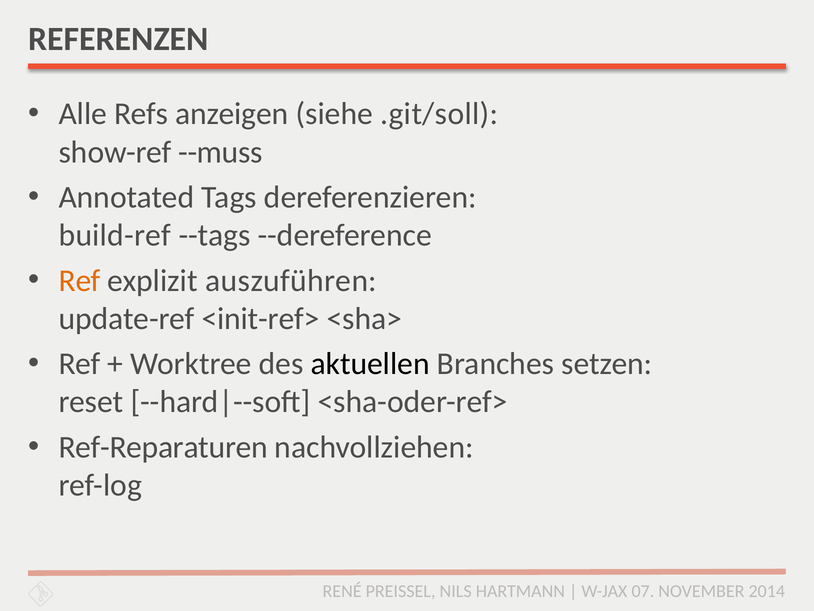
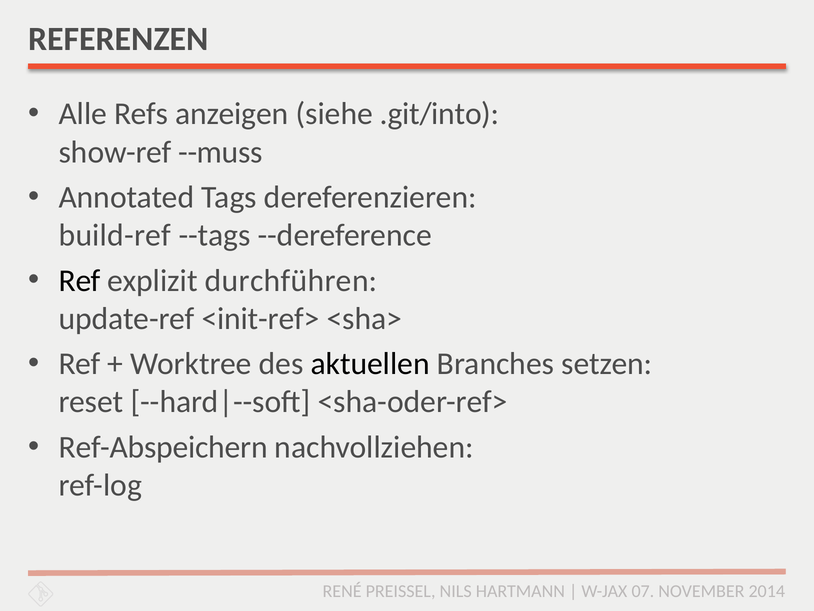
.git/soll: .git/soll -> .git/into (440, 114)
Ref colour: orange -> black (80, 280)
auszuführen: auszuführen -> durchführen (291, 280)
Ref-Reparaturen: Ref-Reparaturen -> Ref-Abspeichern (163, 447)
